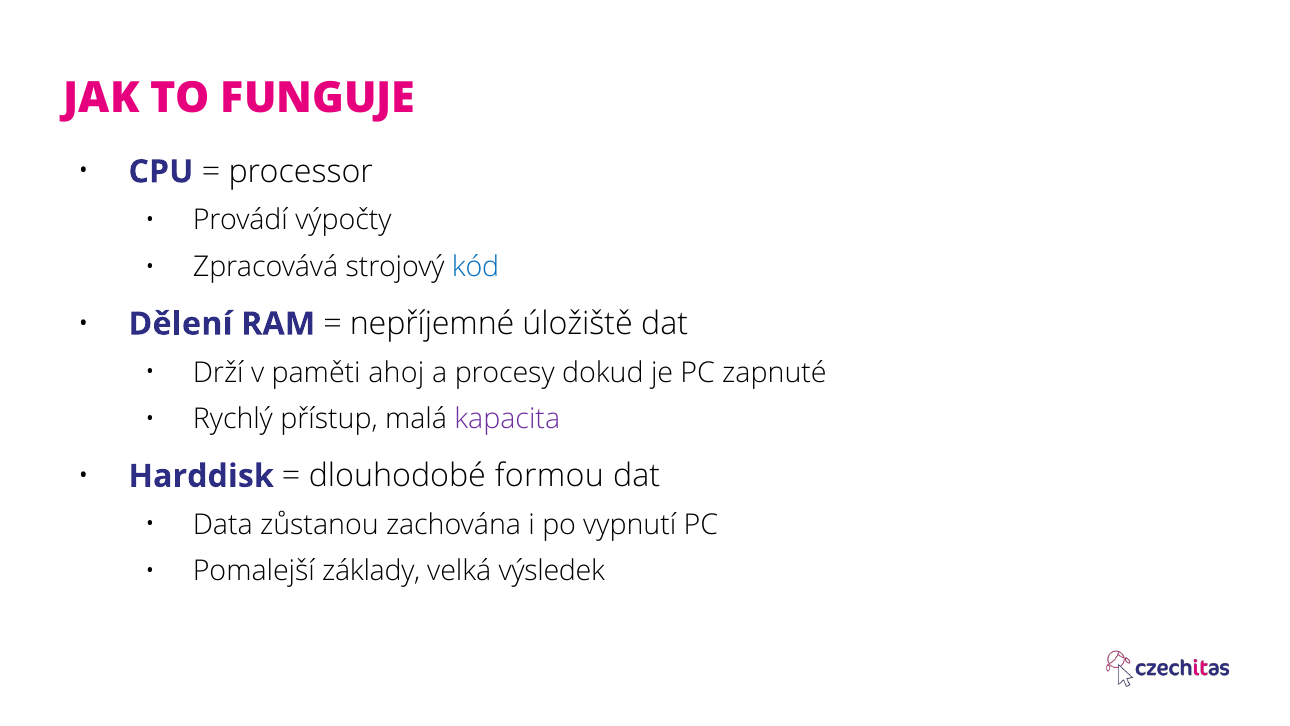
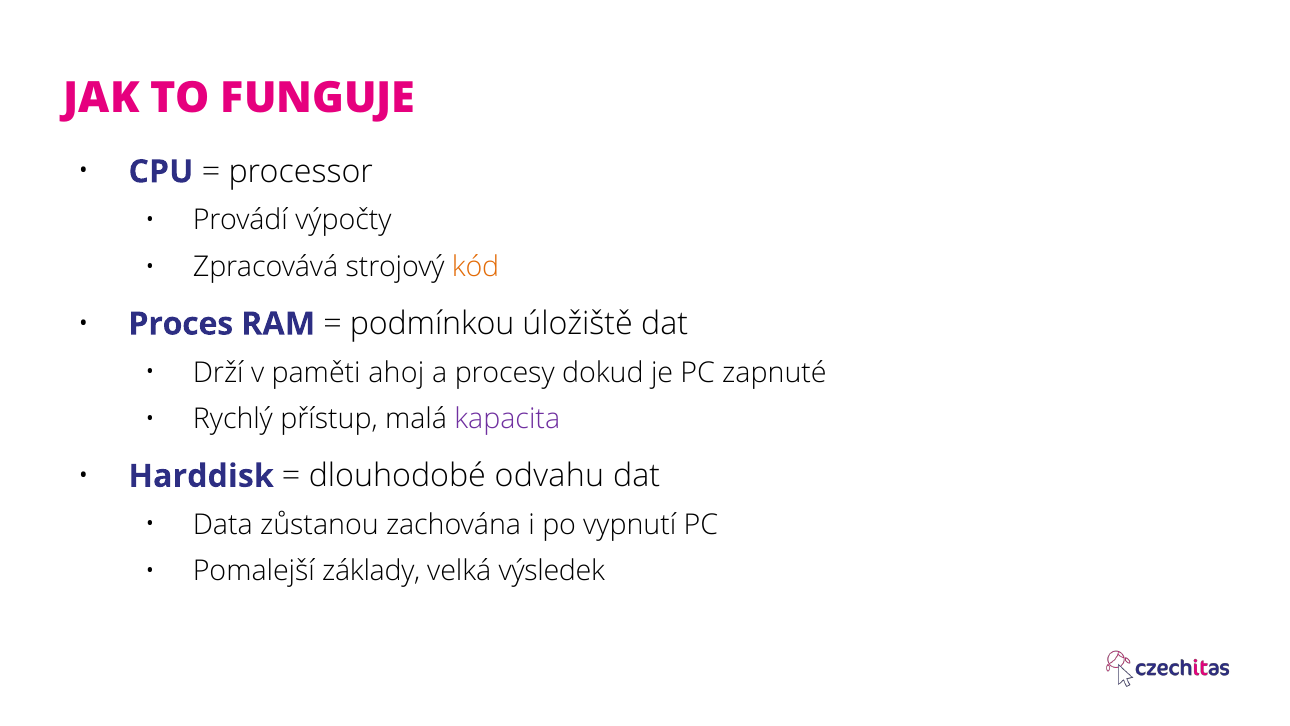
kód colour: blue -> orange (476, 267)
Dělení: Dělení -> Proces (181, 324)
nepříjemné: nepříjemné -> podmínkou (432, 324)
formou: formou -> odvahu (549, 476)
